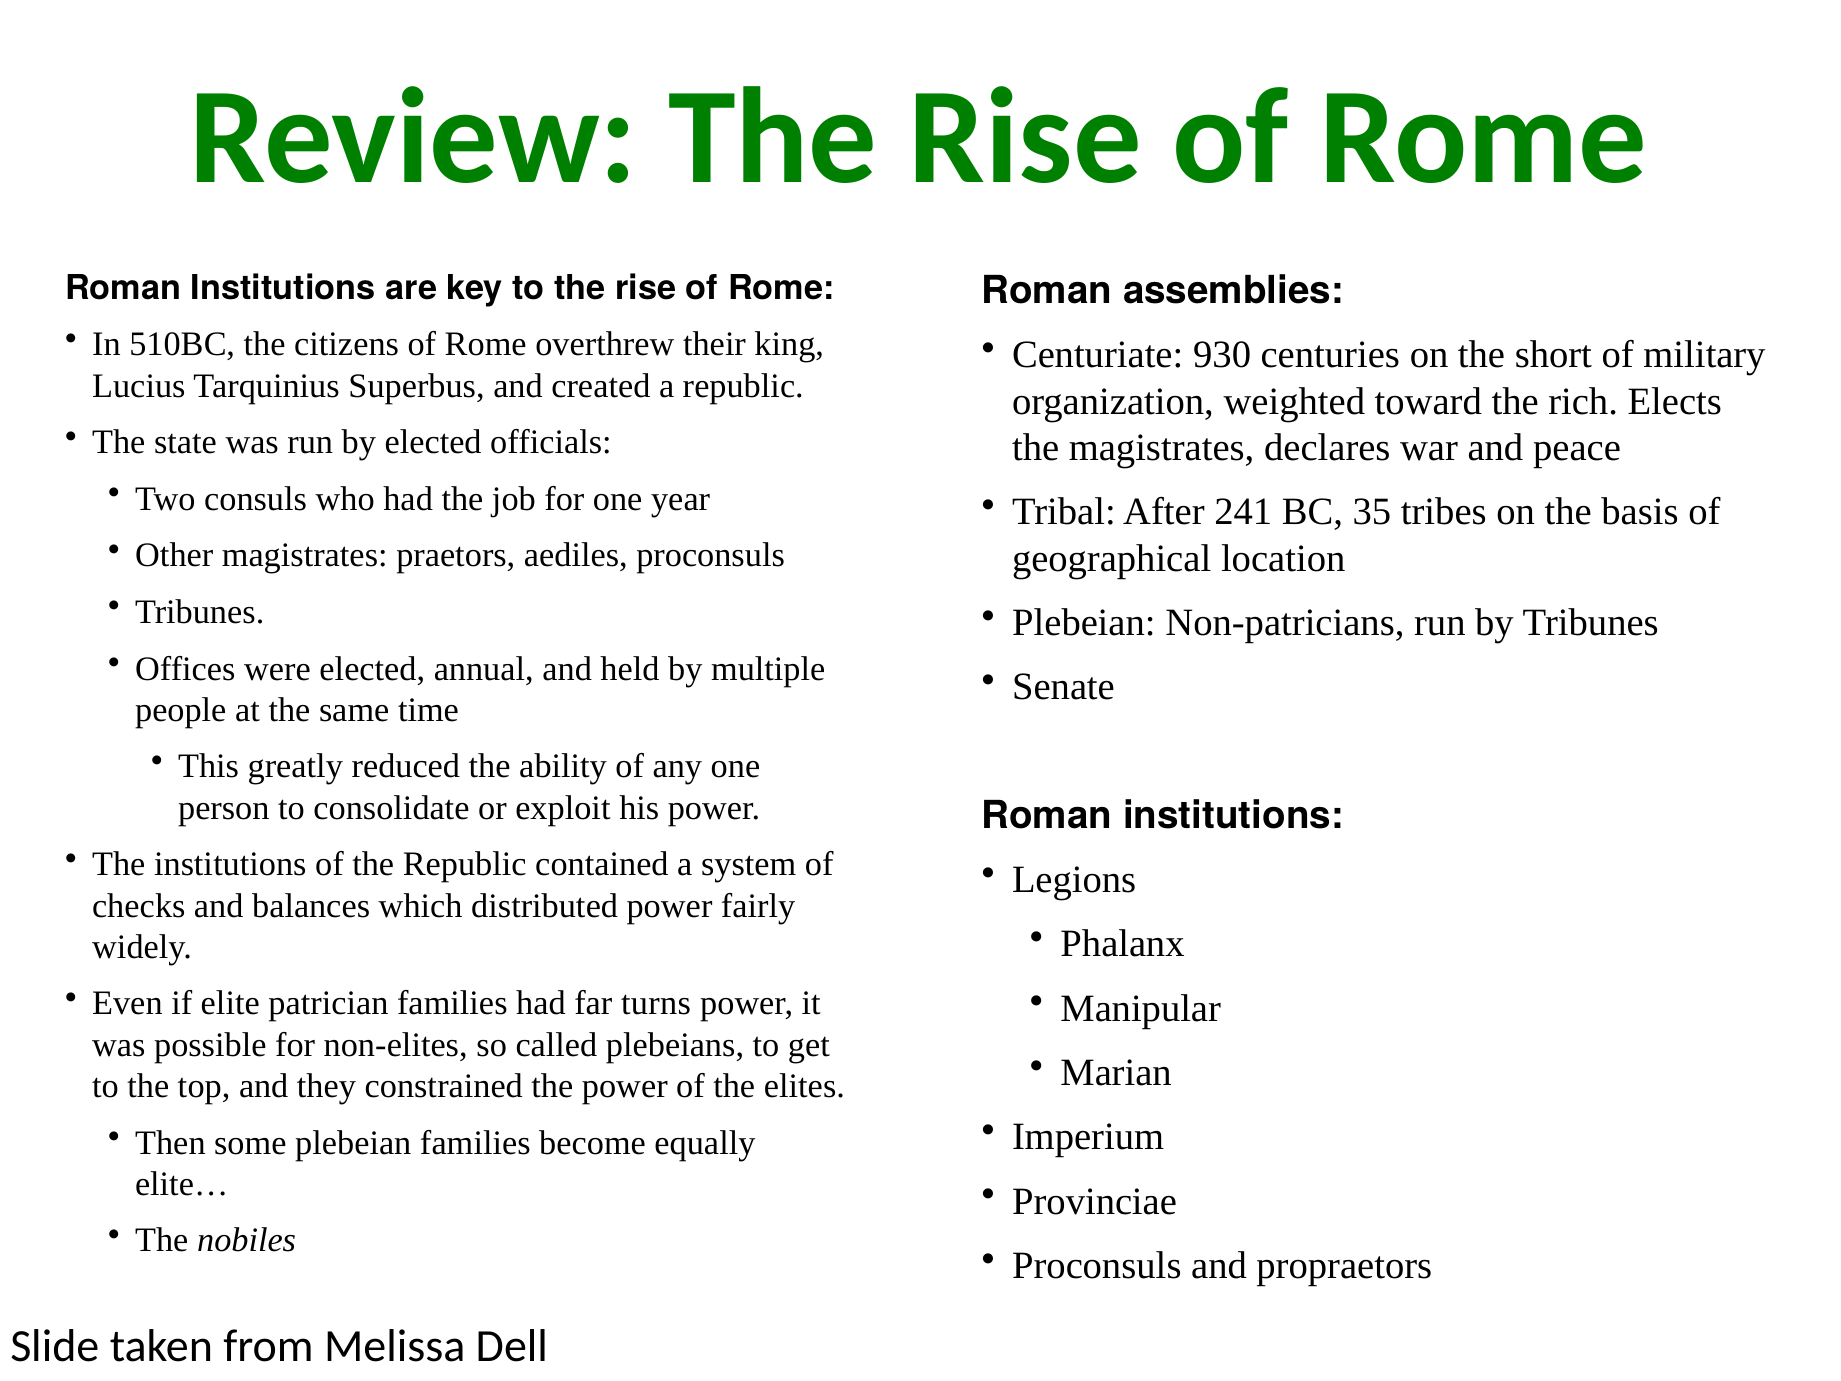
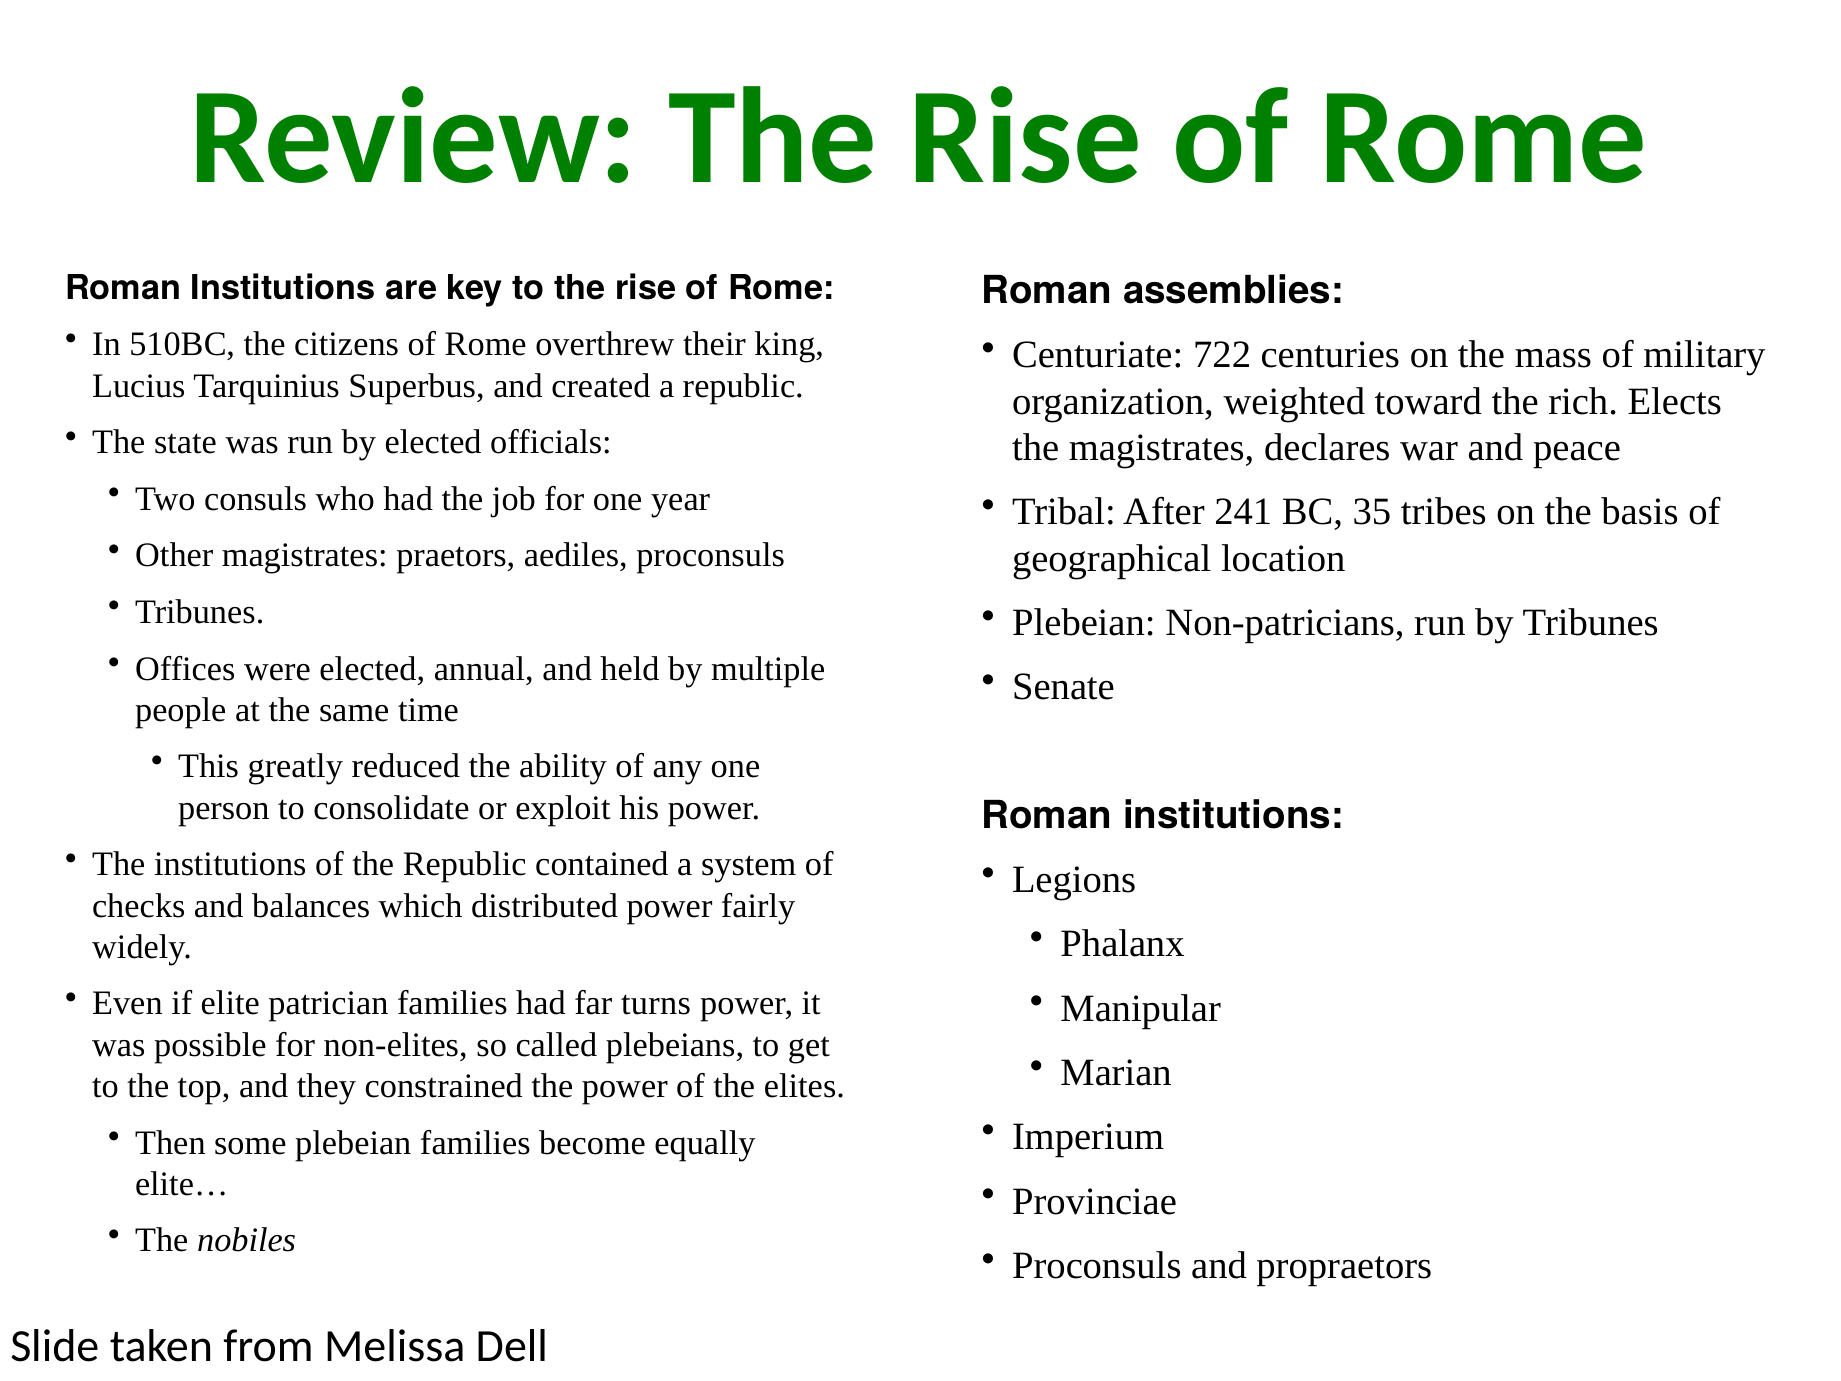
930: 930 -> 722 (1222, 355)
short: short -> mass (1553, 355)
